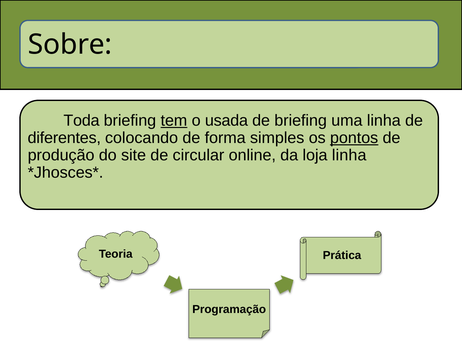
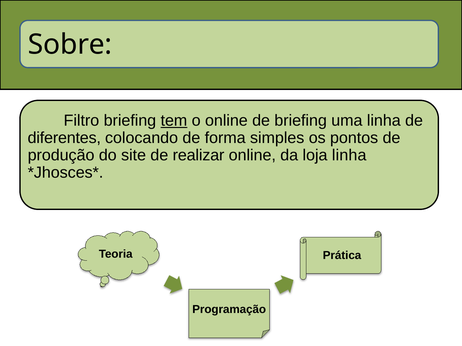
Toda: Toda -> Filtro (81, 121)
o usada: usada -> online (226, 121)
pontos underline: present -> none (354, 138)
circular: circular -> realizar (199, 155)
